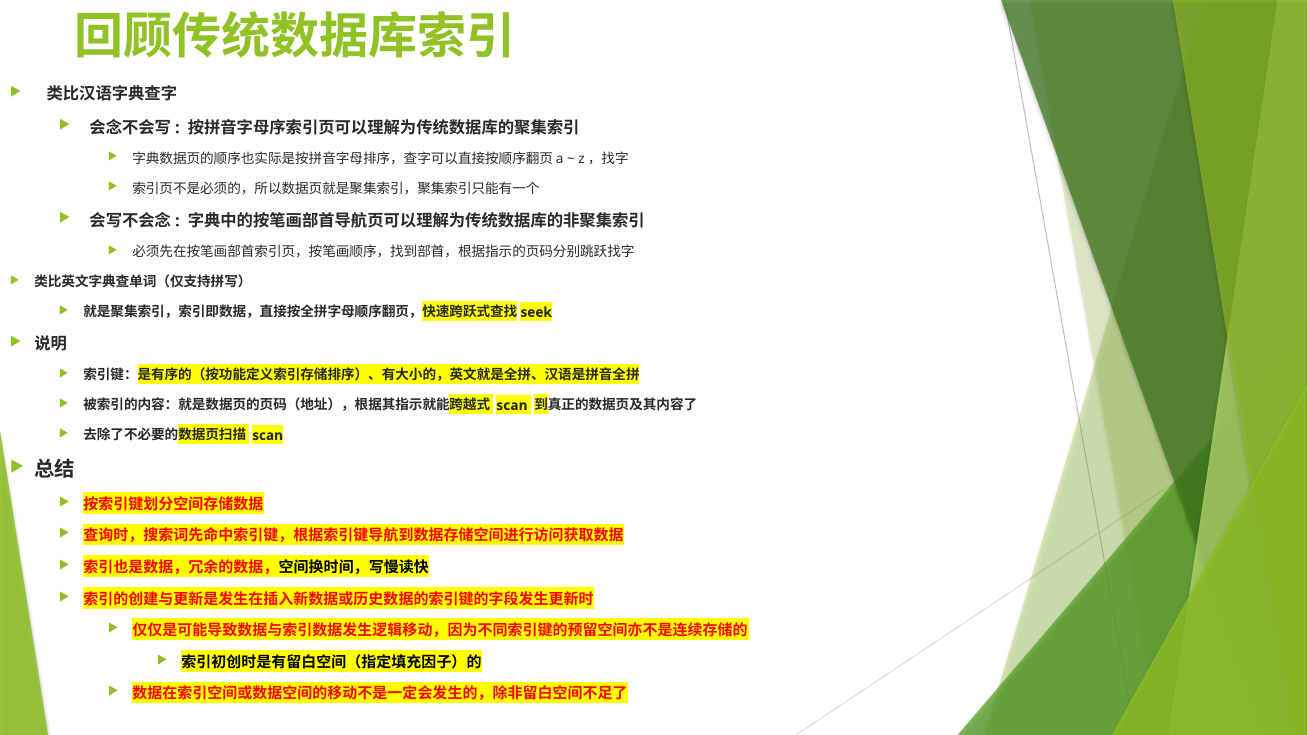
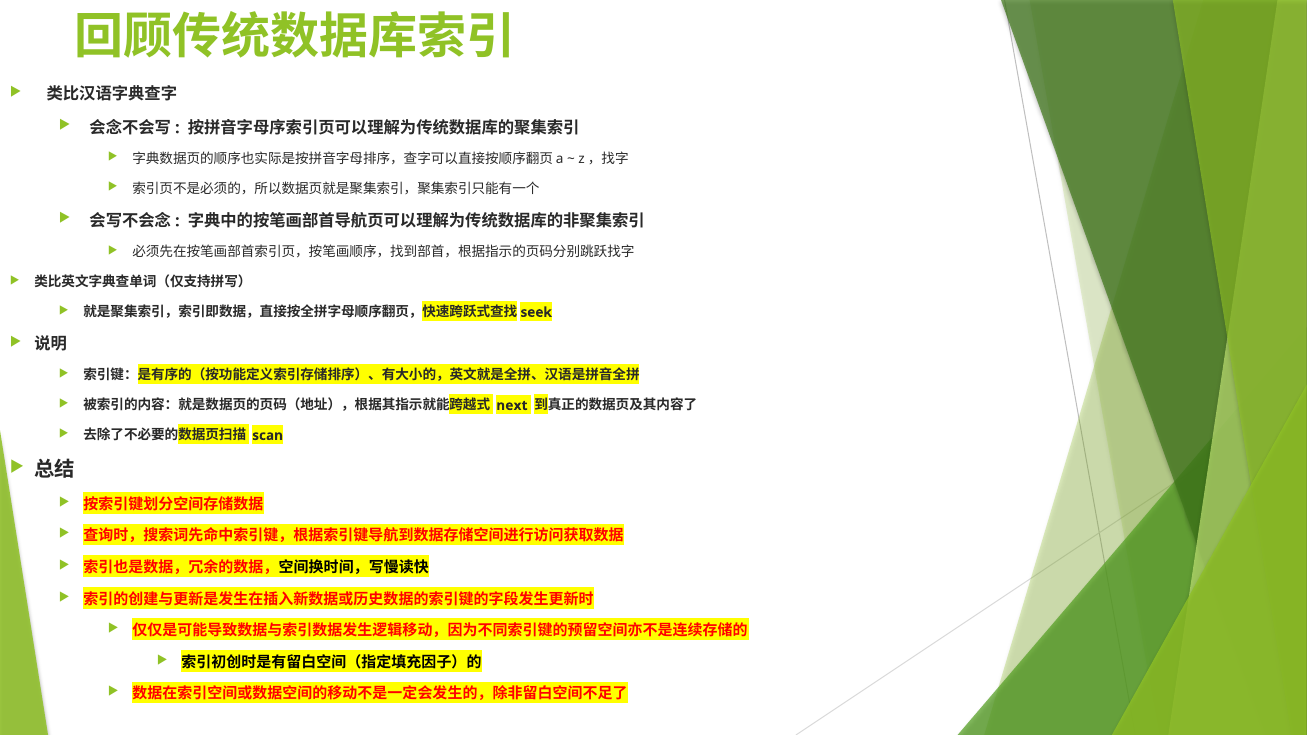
scan: scan -> next (512, 406)
